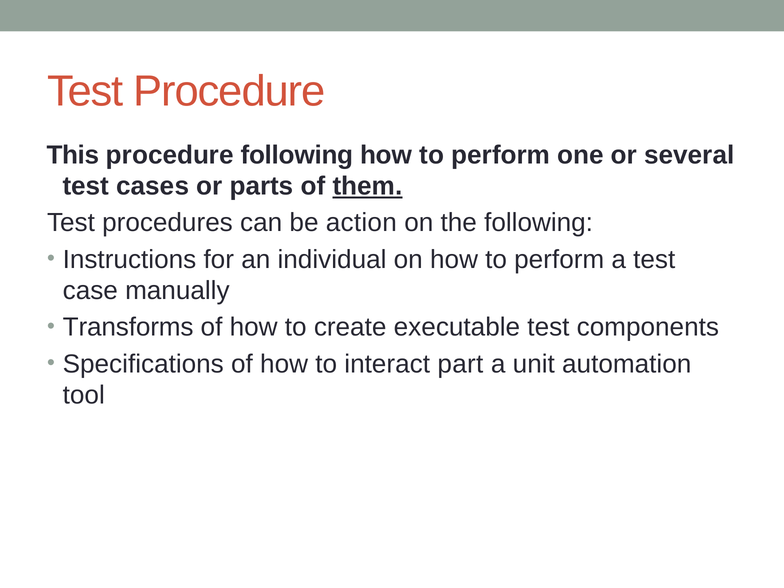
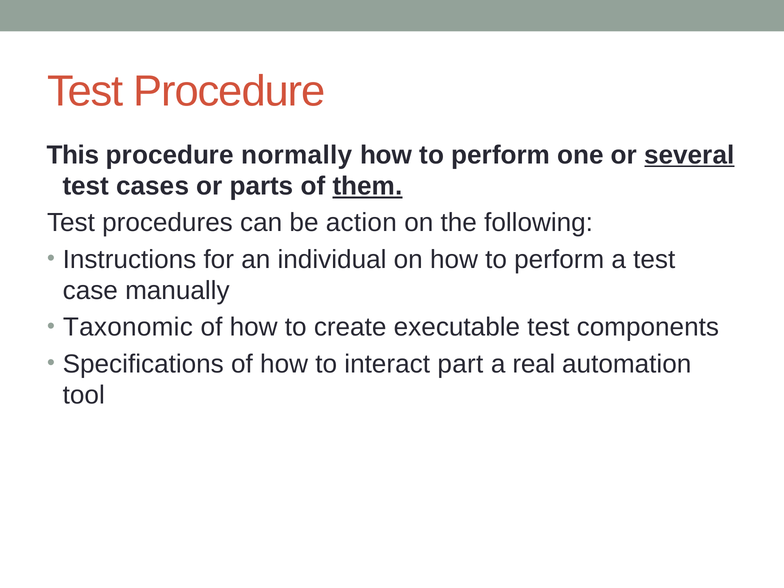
procedure following: following -> normally (297, 155)
several underline: none -> present (689, 155)
Transforms: Transforms -> Taxonomic (128, 327)
unit: unit -> real (534, 364)
